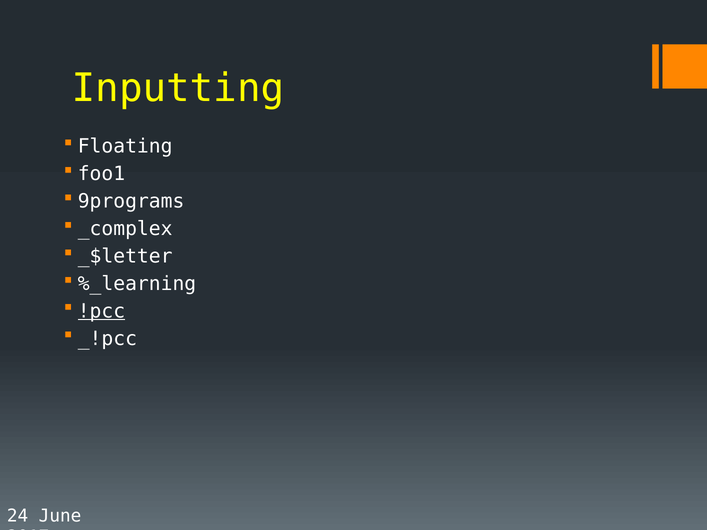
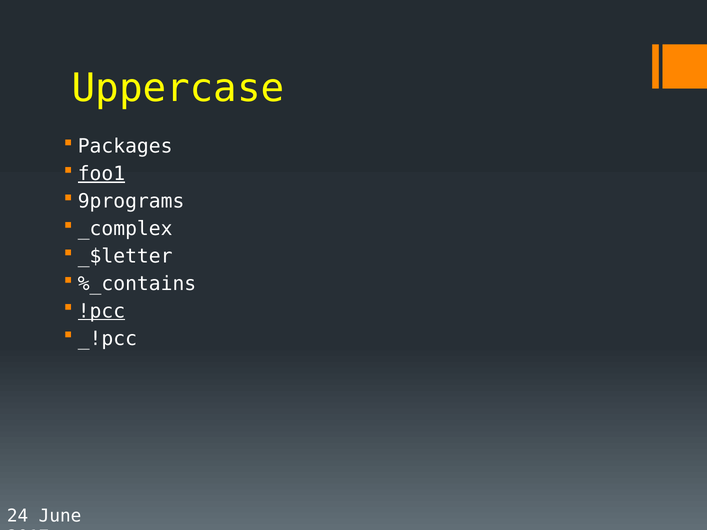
Inputting: Inputting -> Uppercase (178, 88)
Floating: Floating -> Packages (125, 146)
foo1 underline: none -> present (101, 174)
%_learning: %_learning -> %_contains (137, 284)
